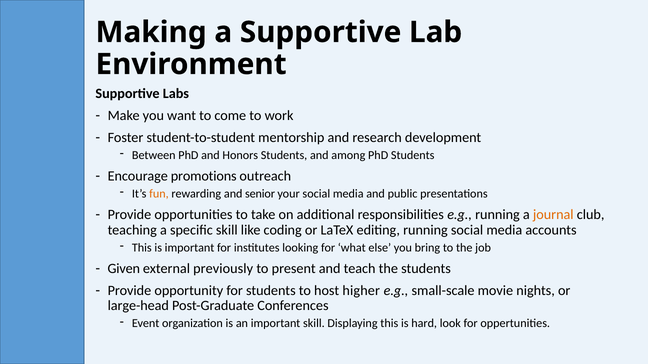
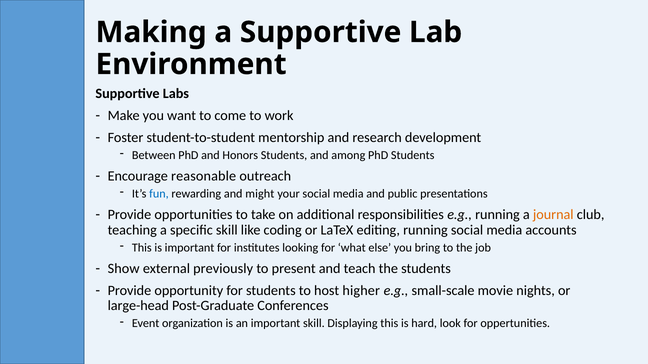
promotions: promotions -> reasonable (204, 176)
fun colour: orange -> blue (159, 194)
senior: senior -> might (260, 194)
Given: Given -> Show (124, 269)
